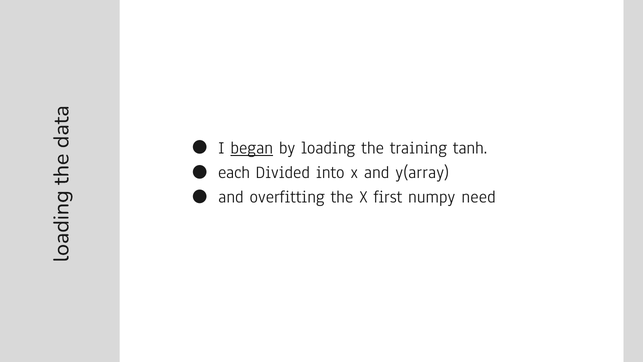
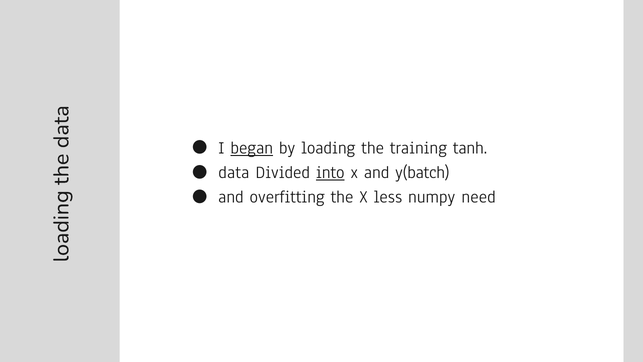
each: each -> data (234, 172)
into underline: none -> present (330, 172)
y(array: y(array -> y(batch (422, 172)
first: first -> less (388, 197)
